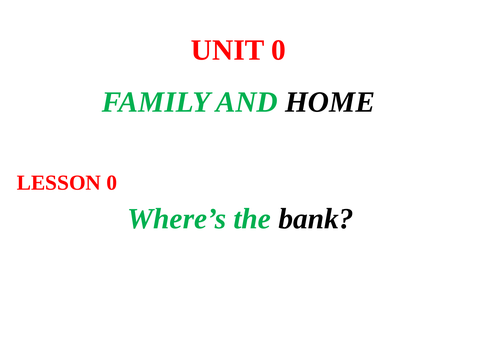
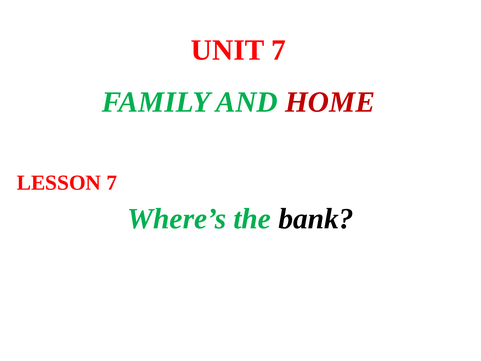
UNIT 0: 0 -> 7 (279, 50)
HOME colour: black -> red (330, 102)
LESSON 0: 0 -> 7 (112, 183)
